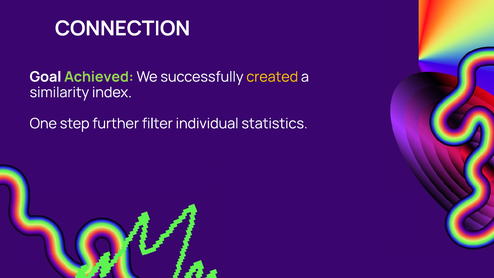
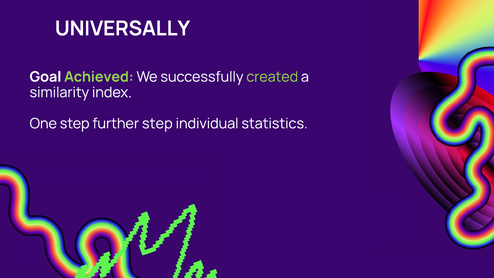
CONNECTION: CONNECTION -> UNIVERSALLY (123, 29)
created colour: yellow -> light green (272, 77)
further filter: filter -> step (157, 124)
